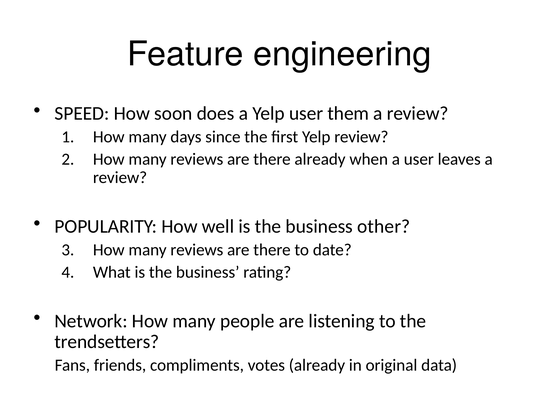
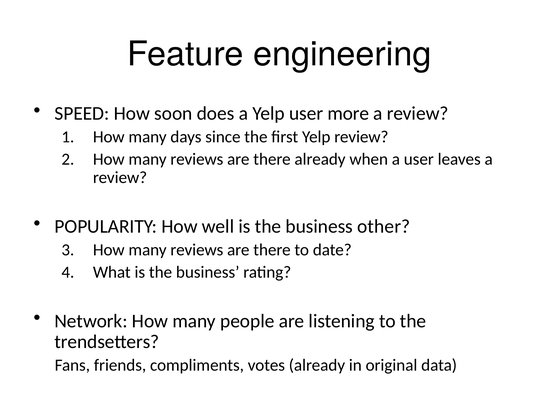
them: them -> more (348, 114)
